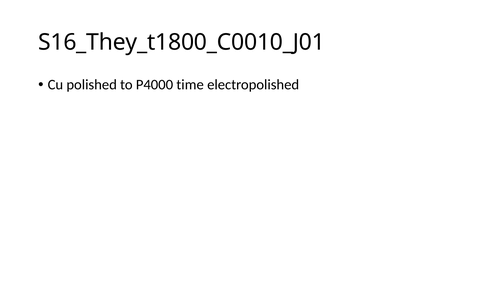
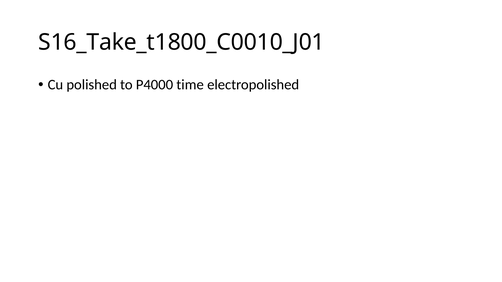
S16_They_t1800_C0010_J01: S16_They_t1800_C0010_J01 -> S16_Take_t1800_C0010_J01 (182, 42)
